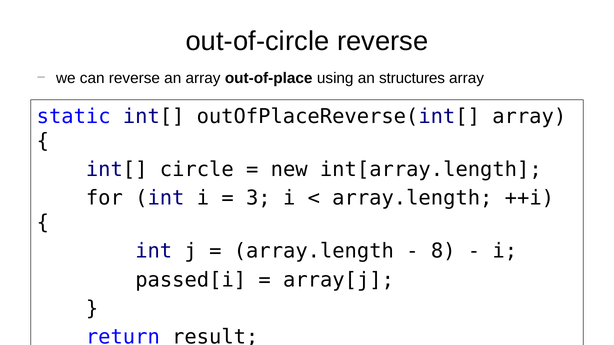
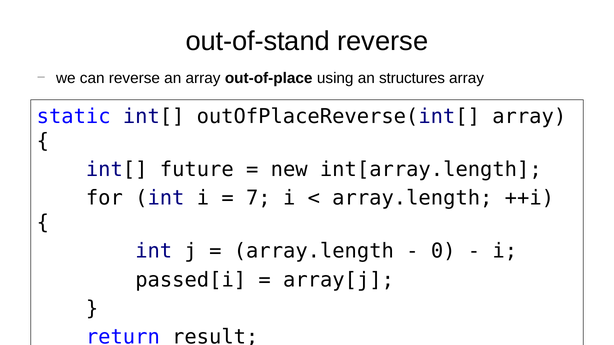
out-of-circle: out-of-circle -> out-of-stand (258, 41)
circle: circle -> future (197, 170)
3: 3 -> 7 (258, 198)
8: 8 -> 0 (443, 251)
